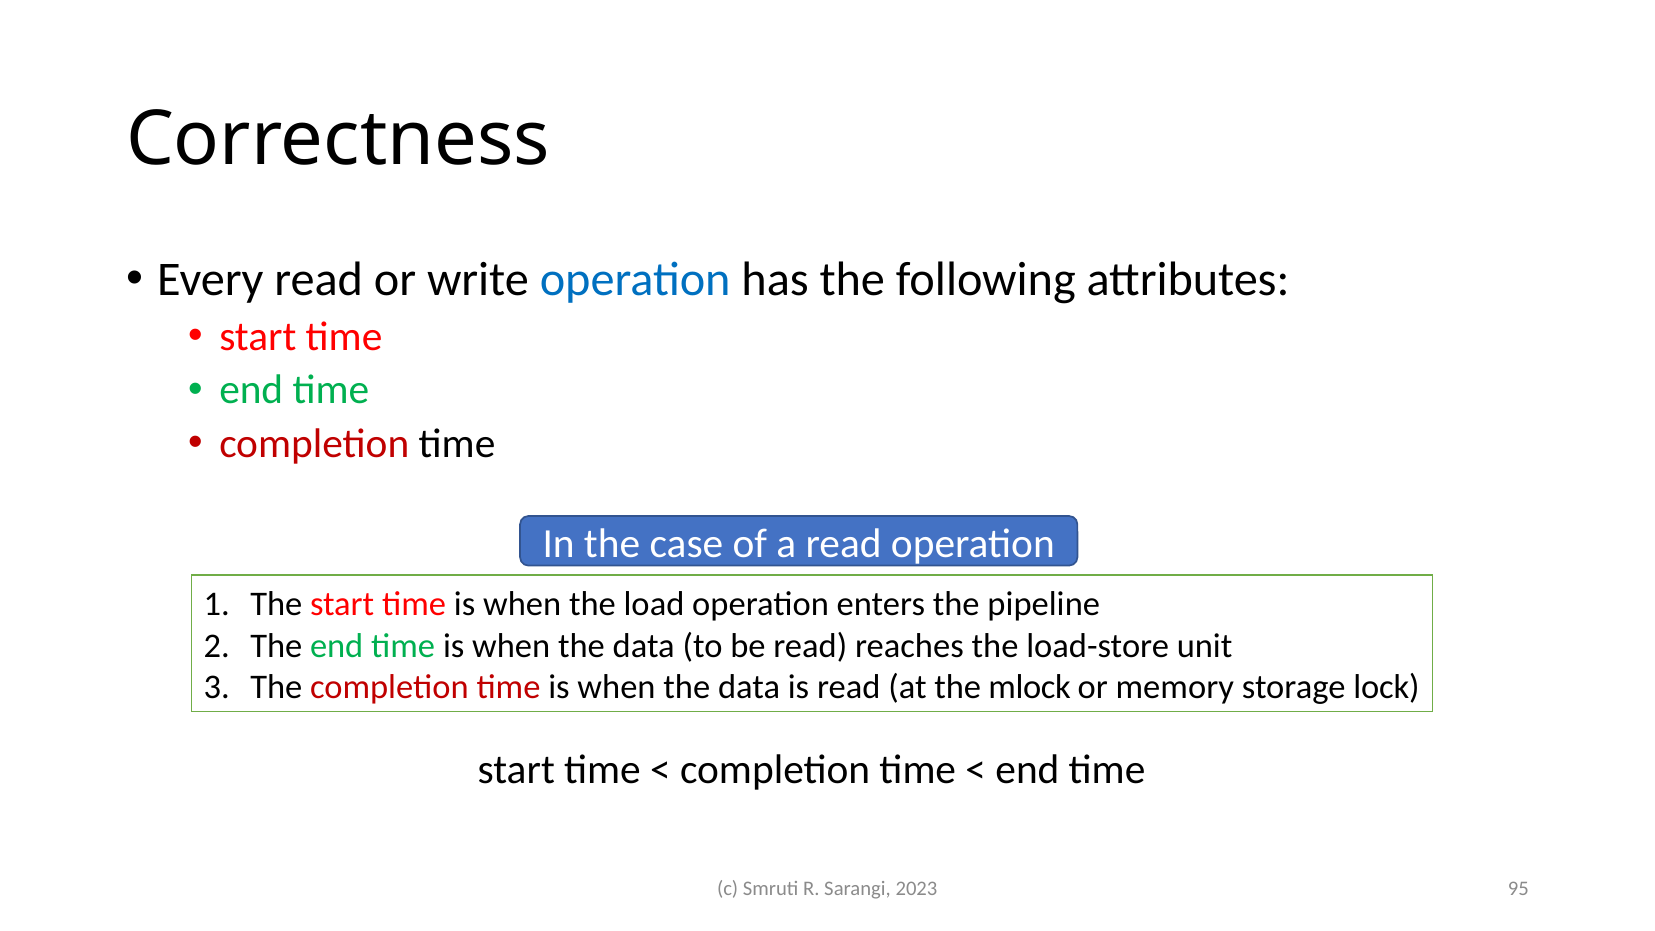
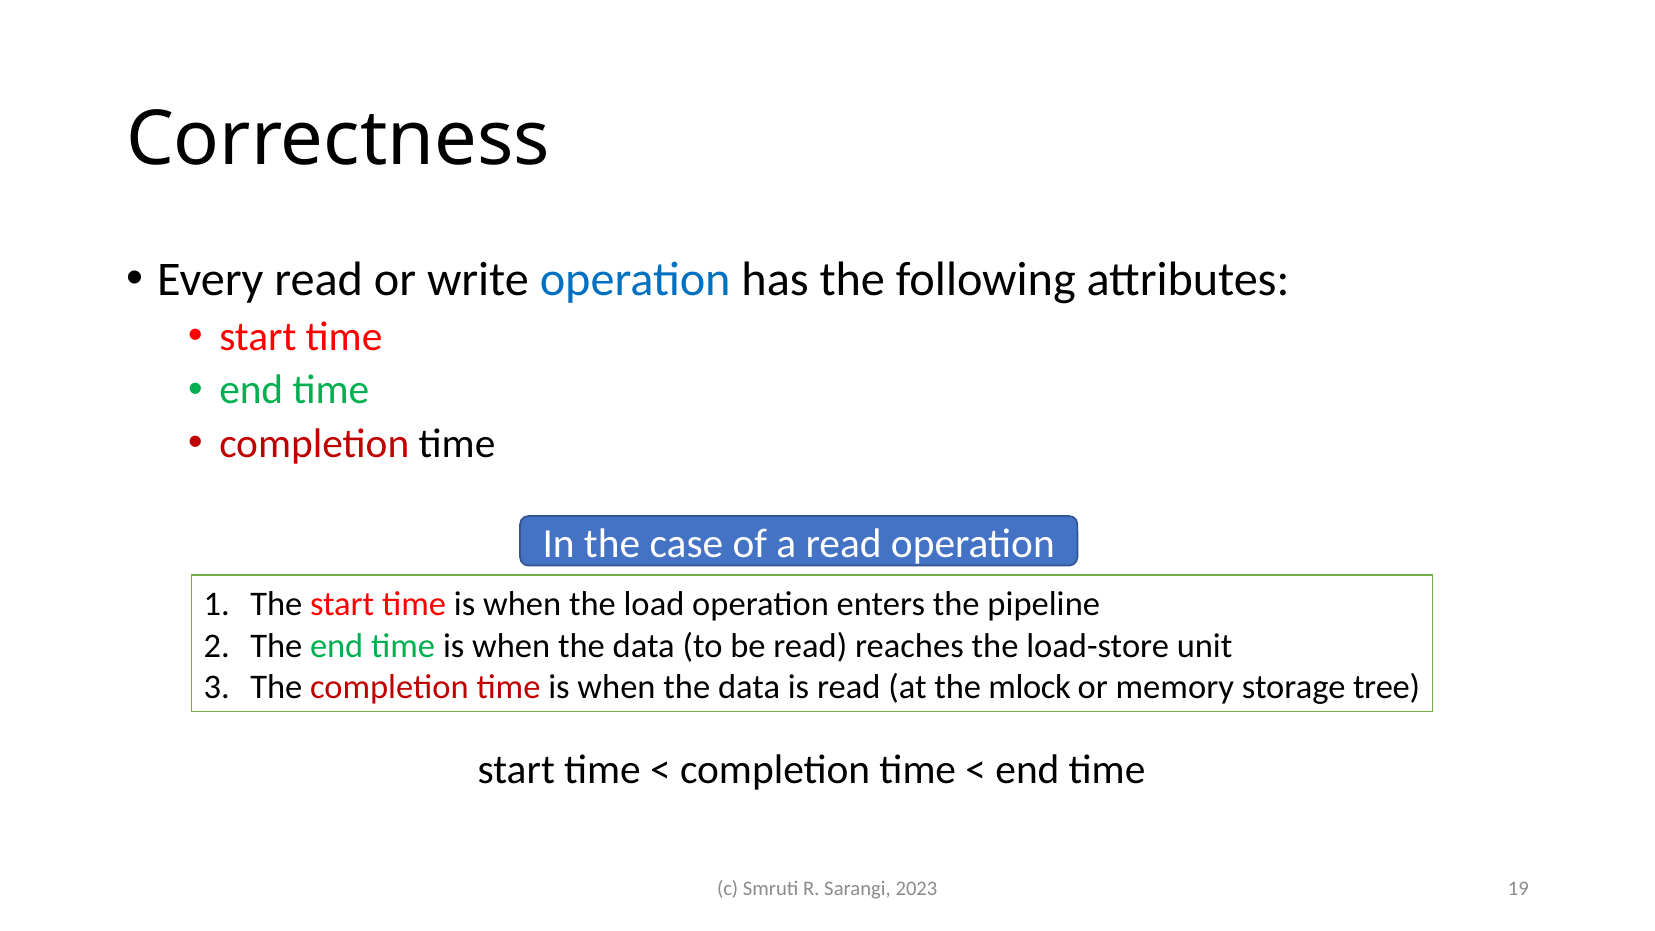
lock: lock -> tree (1387, 687)
95: 95 -> 19 (1518, 889)
